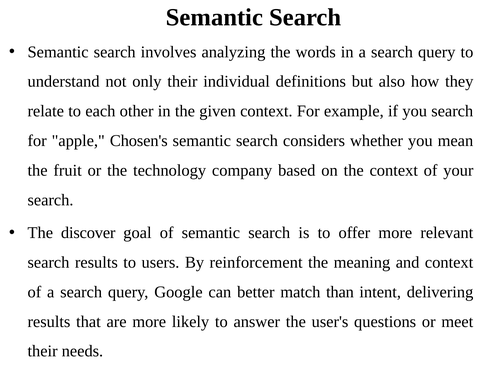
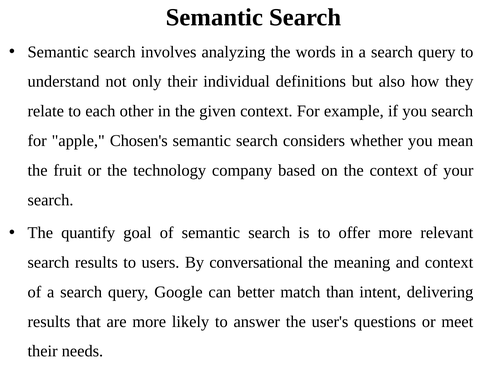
discover: discover -> quantify (88, 233)
reinforcement: reinforcement -> conversational (256, 262)
